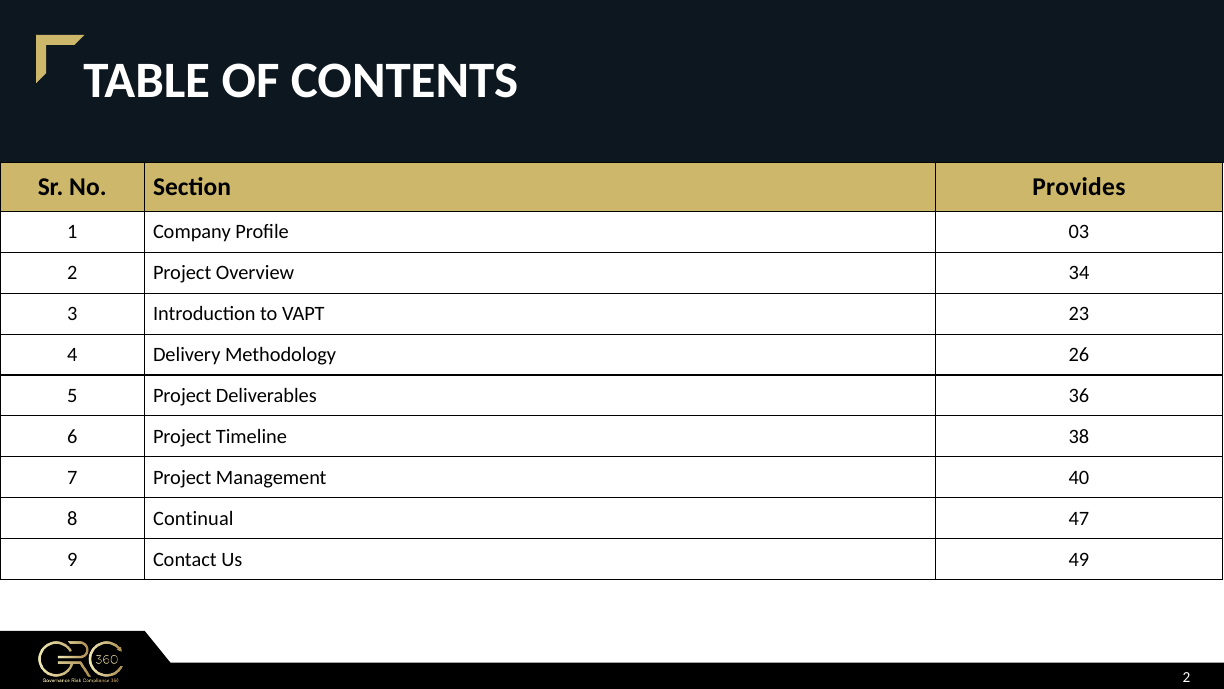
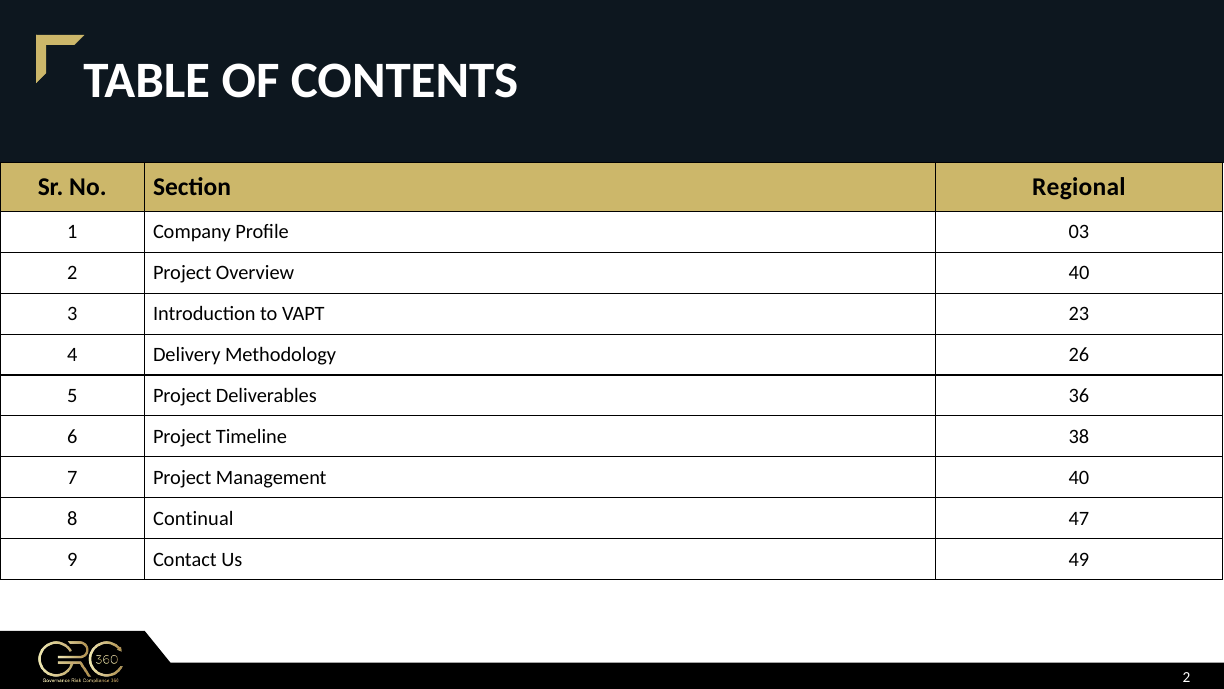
Provides: Provides -> Regional (1079, 187)
Overview 34: 34 -> 40 (1079, 273)
